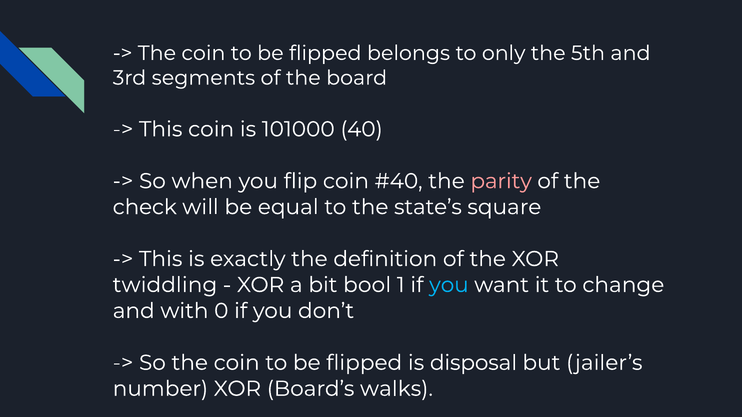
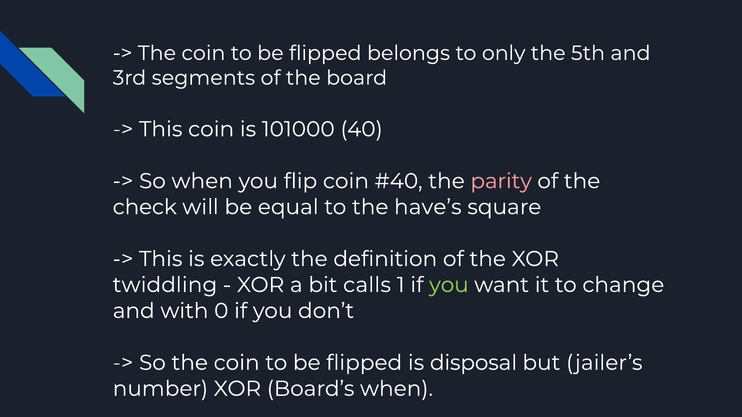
state’s: state’s -> have’s (428, 207)
bool: bool -> calls (367, 285)
you colour: light blue -> light green (449, 285)
Board’s walks: walks -> when (397, 389)
